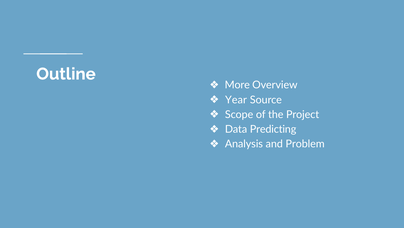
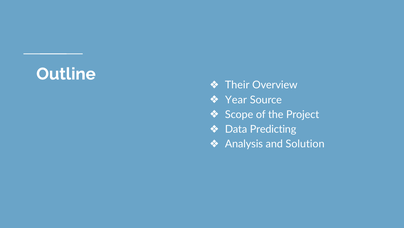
More: More -> Their (237, 85)
Problem: Problem -> Solution (305, 144)
